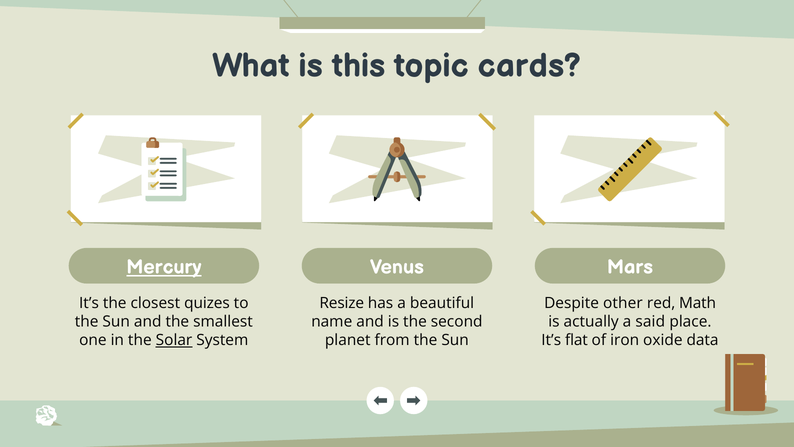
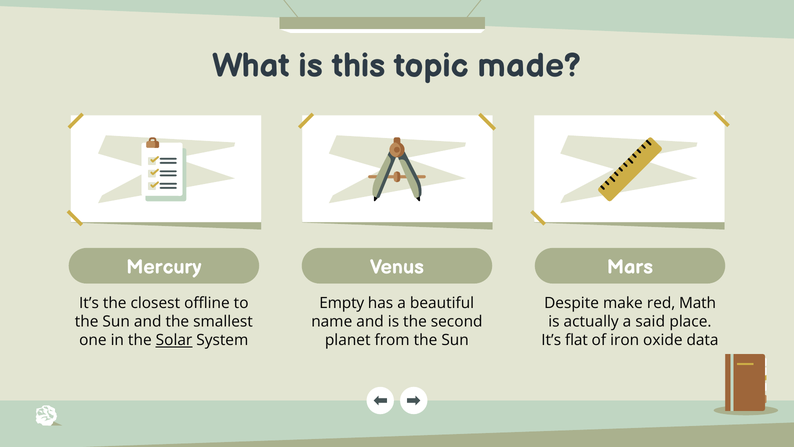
cards: cards -> made (529, 66)
Mercury underline: present -> none (164, 267)
quizes: quizes -> offline (207, 303)
Resize: Resize -> Empty (342, 303)
other: other -> make (623, 303)
